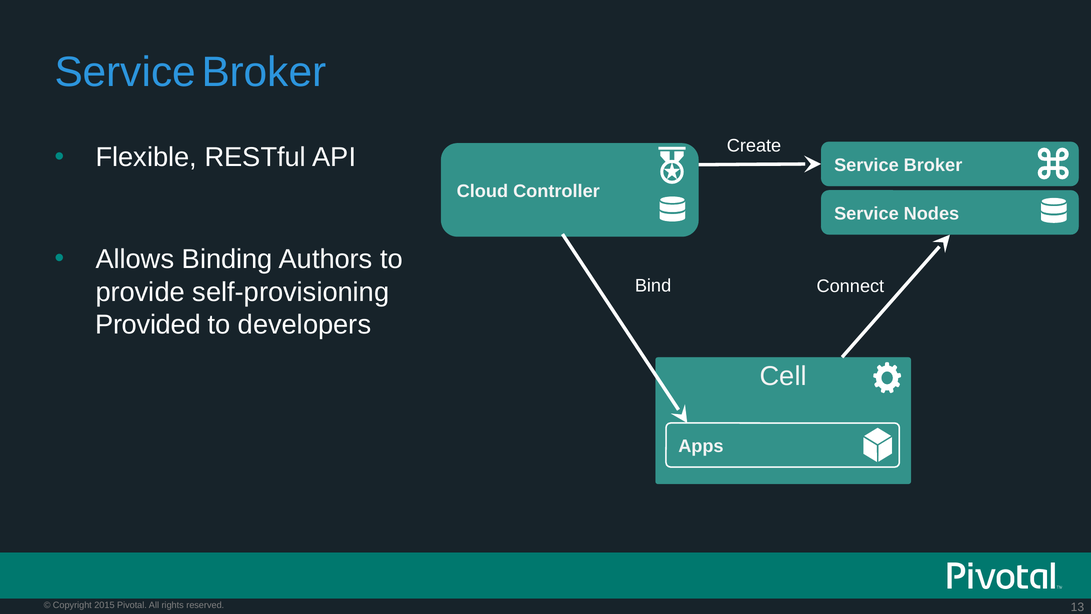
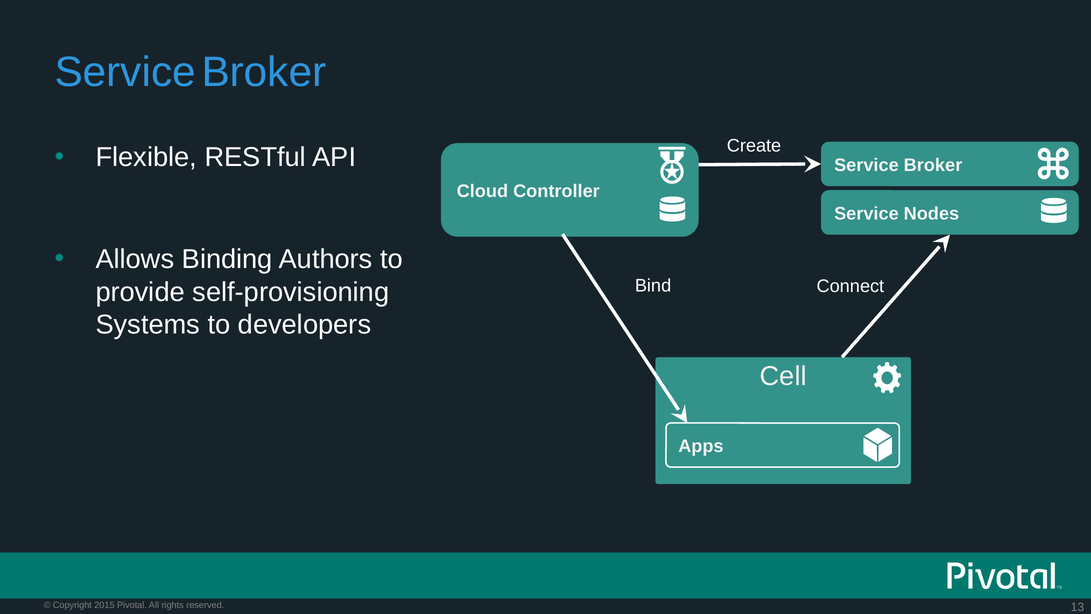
Provided: Provided -> Systems (148, 325)
